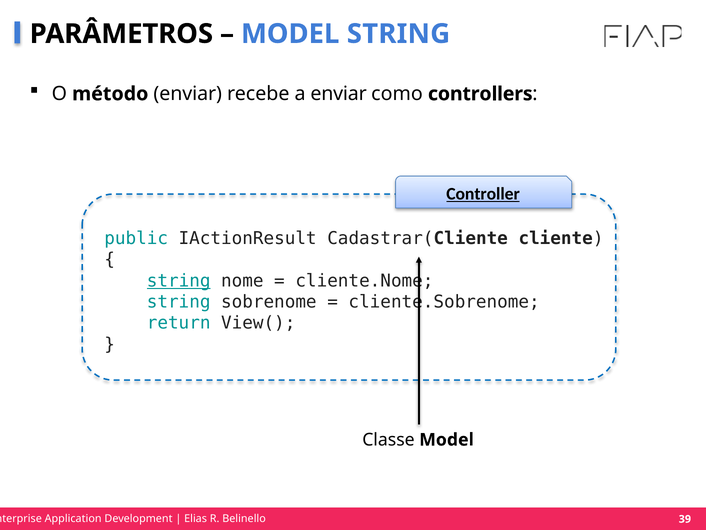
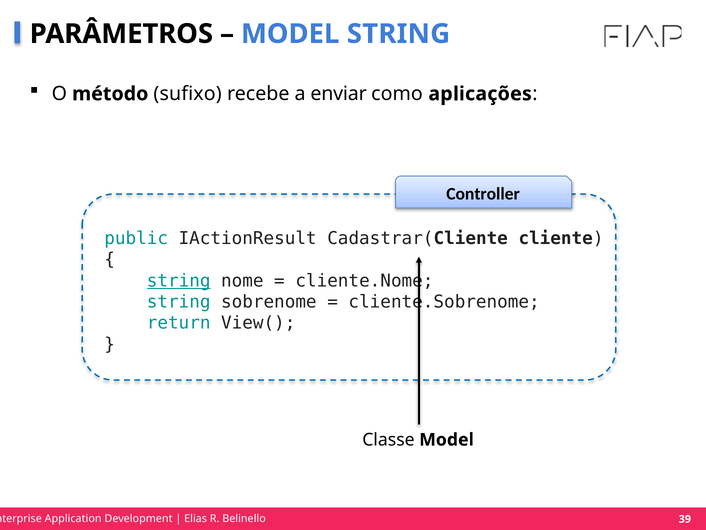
método enviar: enviar -> sufixo (188, 94)
controllers: controllers -> aplicações (480, 94)
Controller underline: present -> none (483, 194)
